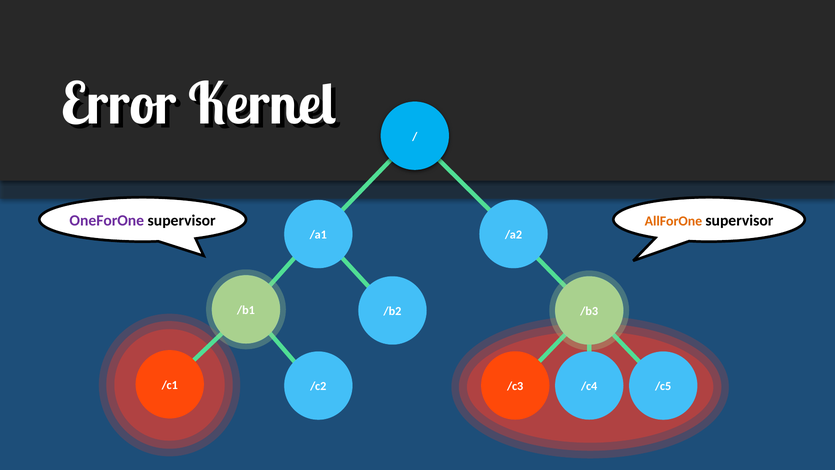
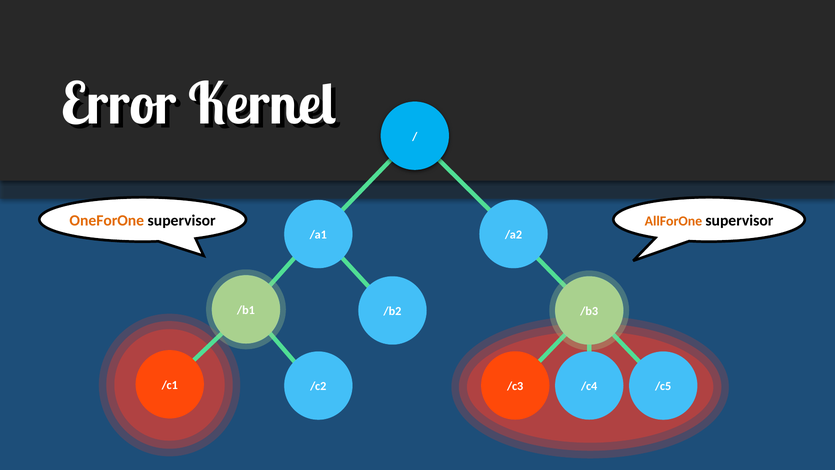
OneForOne colour: purple -> orange (107, 220)
